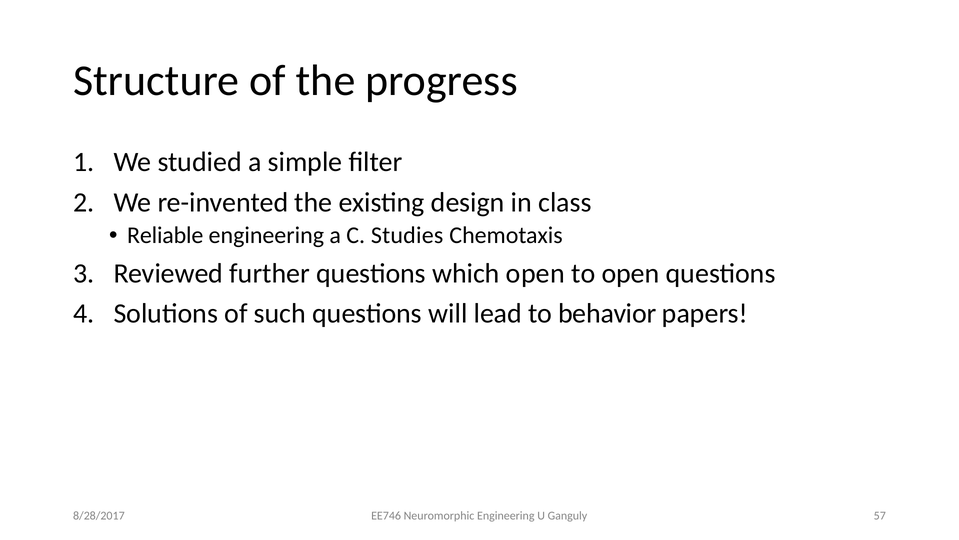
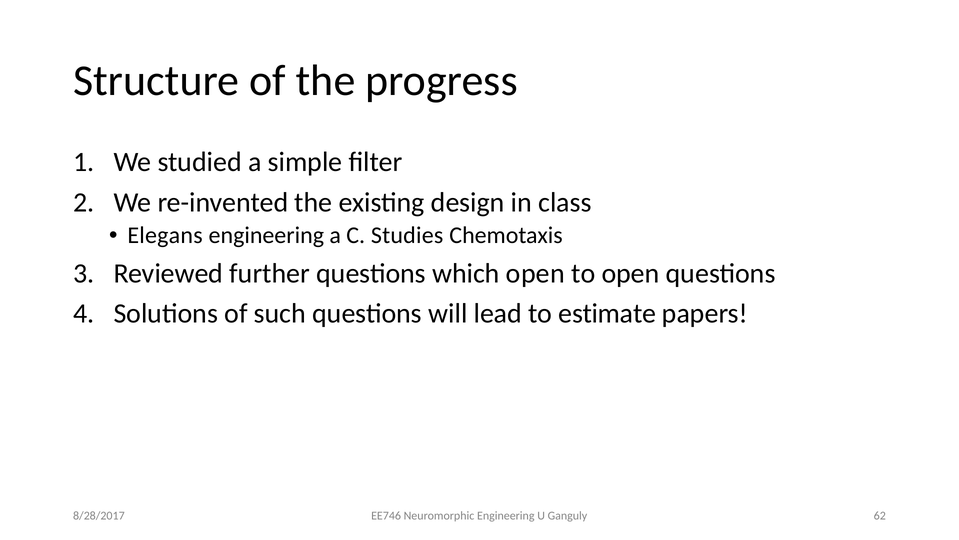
Reliable: Reliable -> Elegans (165, 235)
behavior: behavior -> estimate (607, 313)
57: 57 -> 62 (880, 515)
